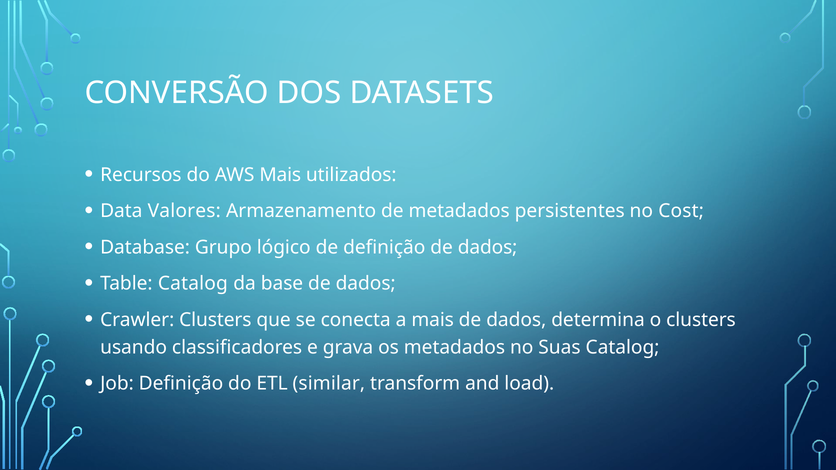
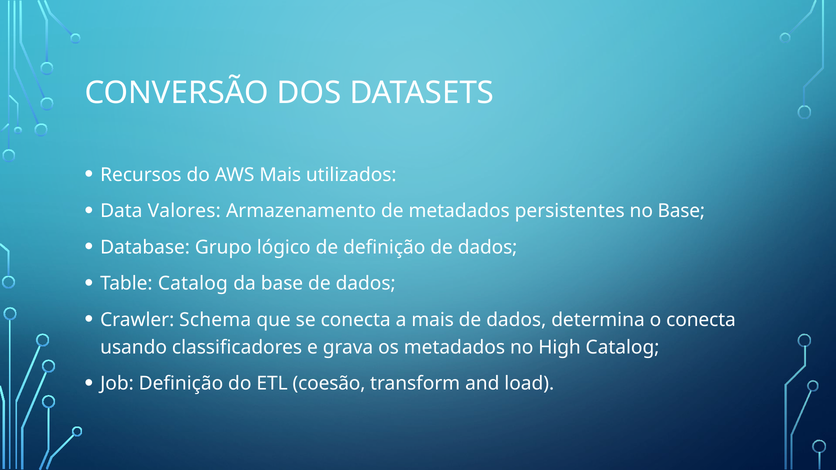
no Cost: Cost -> Base (681, 211)
Crawler Clusters: Clusters -> Schema (215, 320)
o clusters: clusters -> conecta (701, 320)
Suas: Suas -> High (560, 348)
similar: similar -> coesão (329, 384)
